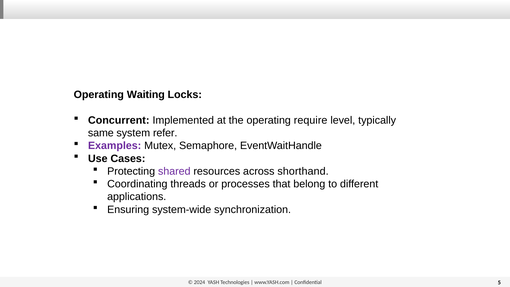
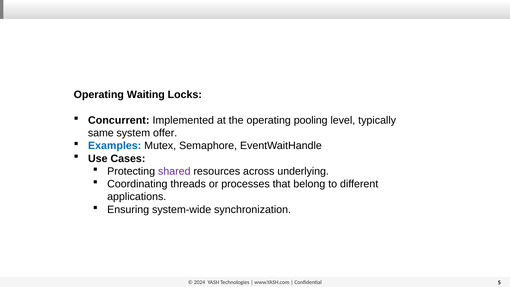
require: require -> pooling (311, 120)
refer: refer -> offer (165, 133)
Examples colour: purple -> blue (115, 146)
shorthand: shorthand -> underlying (303, 171)
